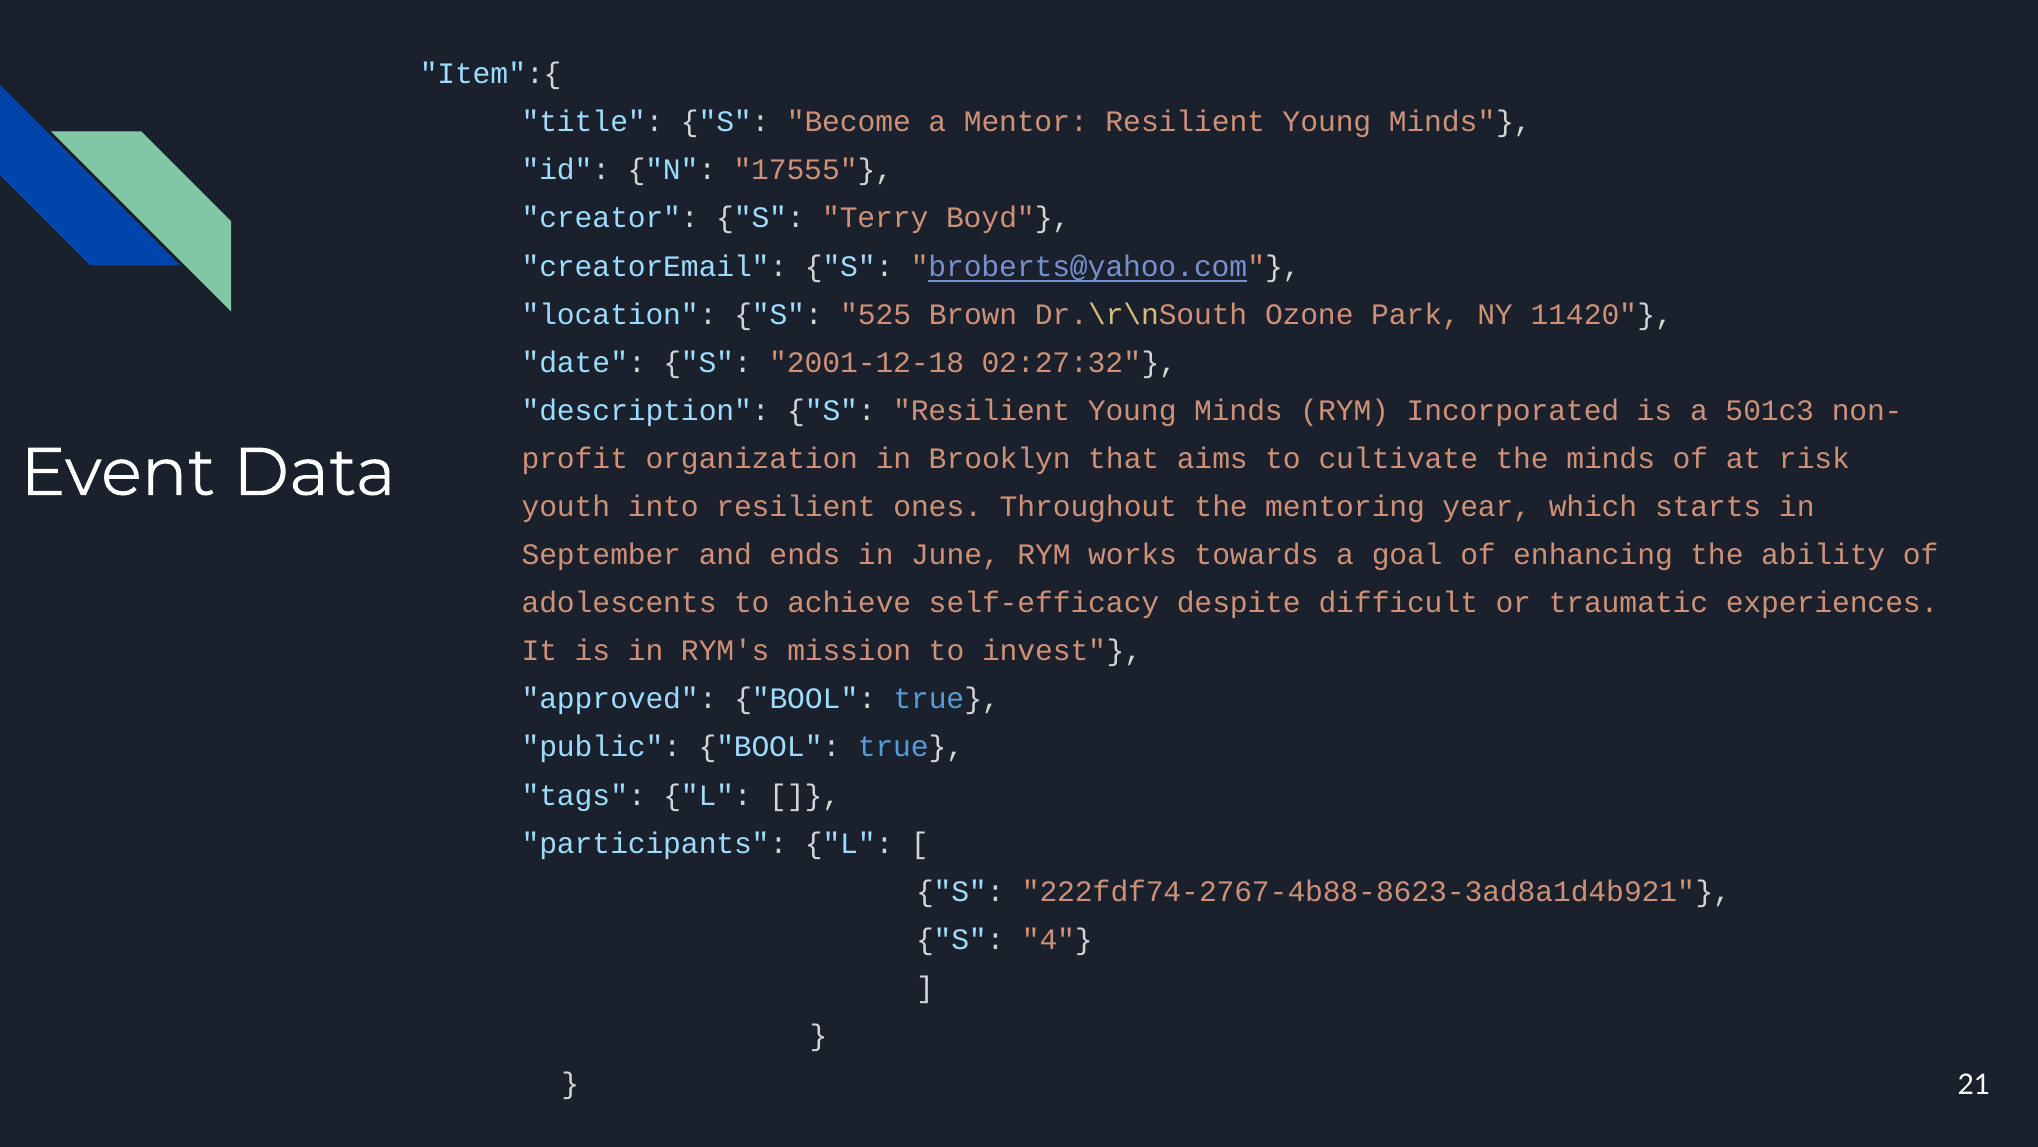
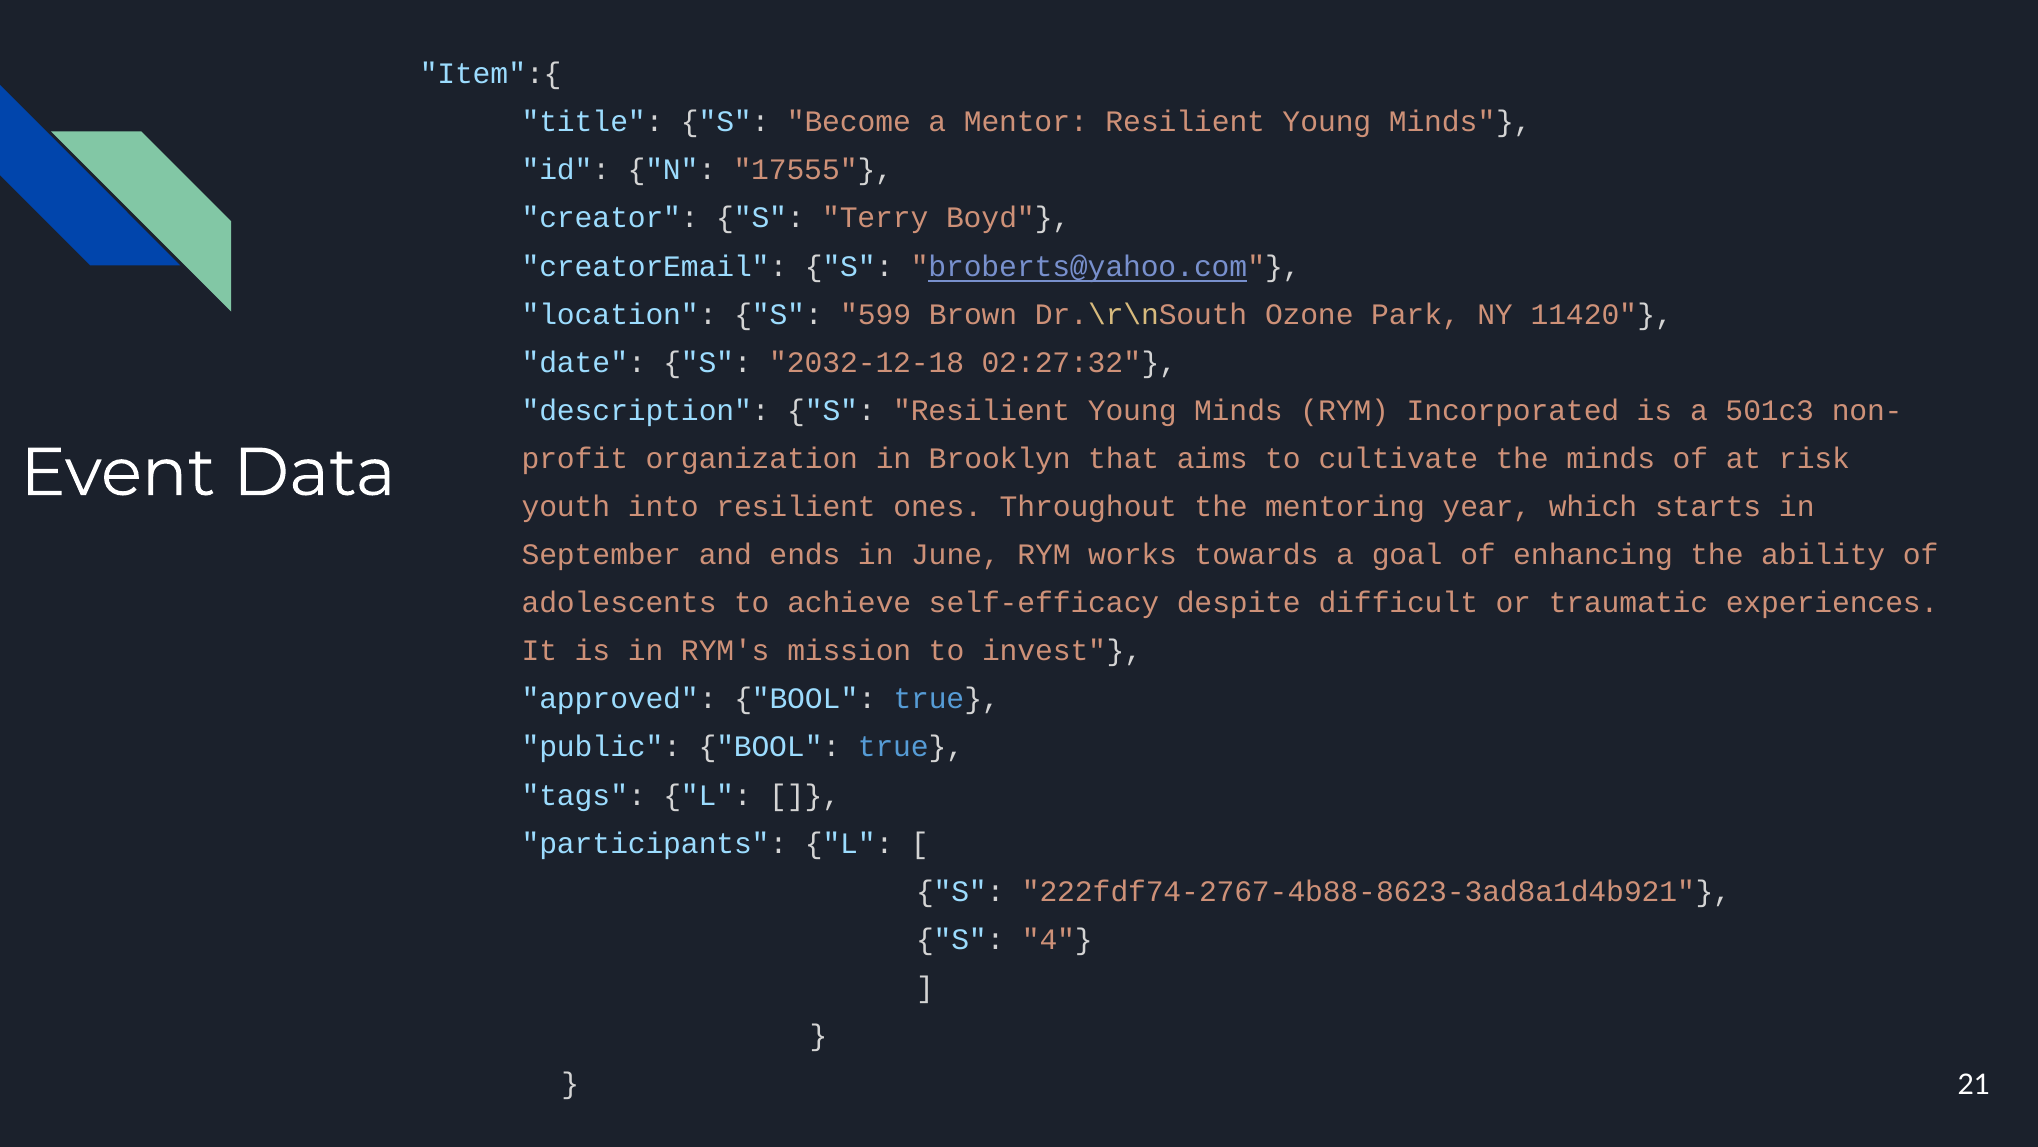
525: 525 -> 599 (876, 314)
2001-12-18: 2001-12-18 -> 2032-12-18 (867, 362)
